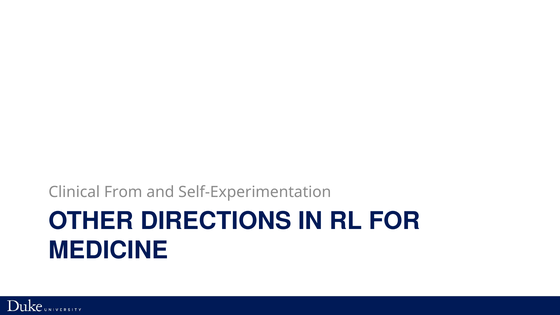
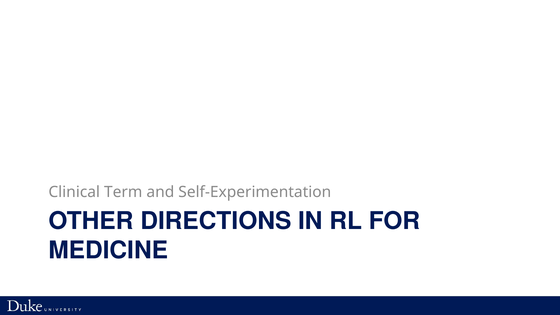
From: From -> Term (123, 192)
